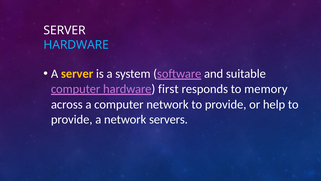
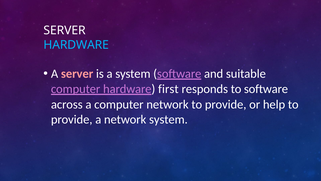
server colour: yellow -> pink (77, 74)
to memory: memory -> software (266, 89)
network servers: servers -> system (168, 119)
